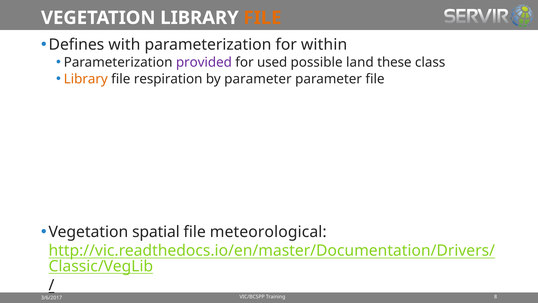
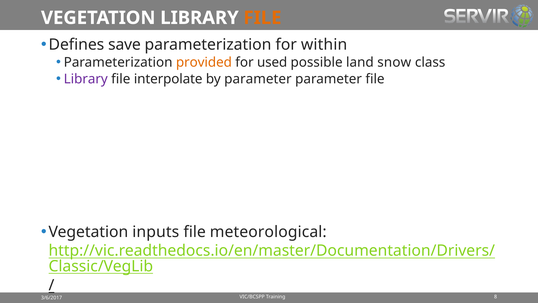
with: with -> save (124, 44)
provided colour: purple -> orange (204, 62)
these: these -> snow (394, 62)
Library colour: orange -> purple (86, 79)
respiration: respiration -> interpolate (168, 79)
spatial: spatial -> inputs (156, 232)
